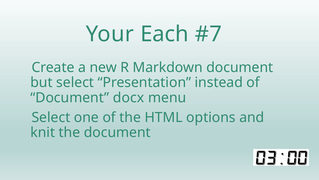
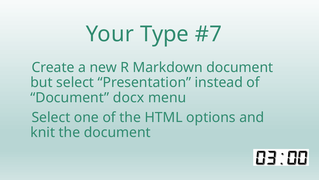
Each: Each -> Type (165, 34)
